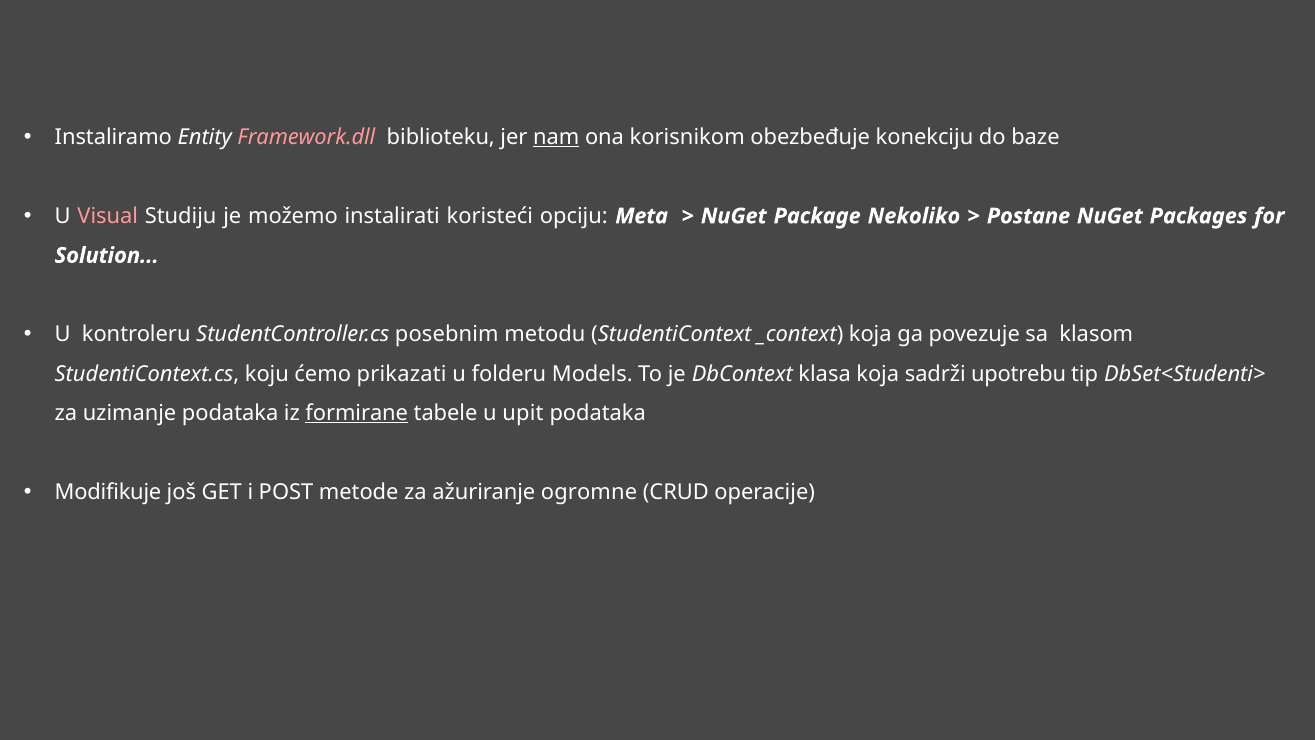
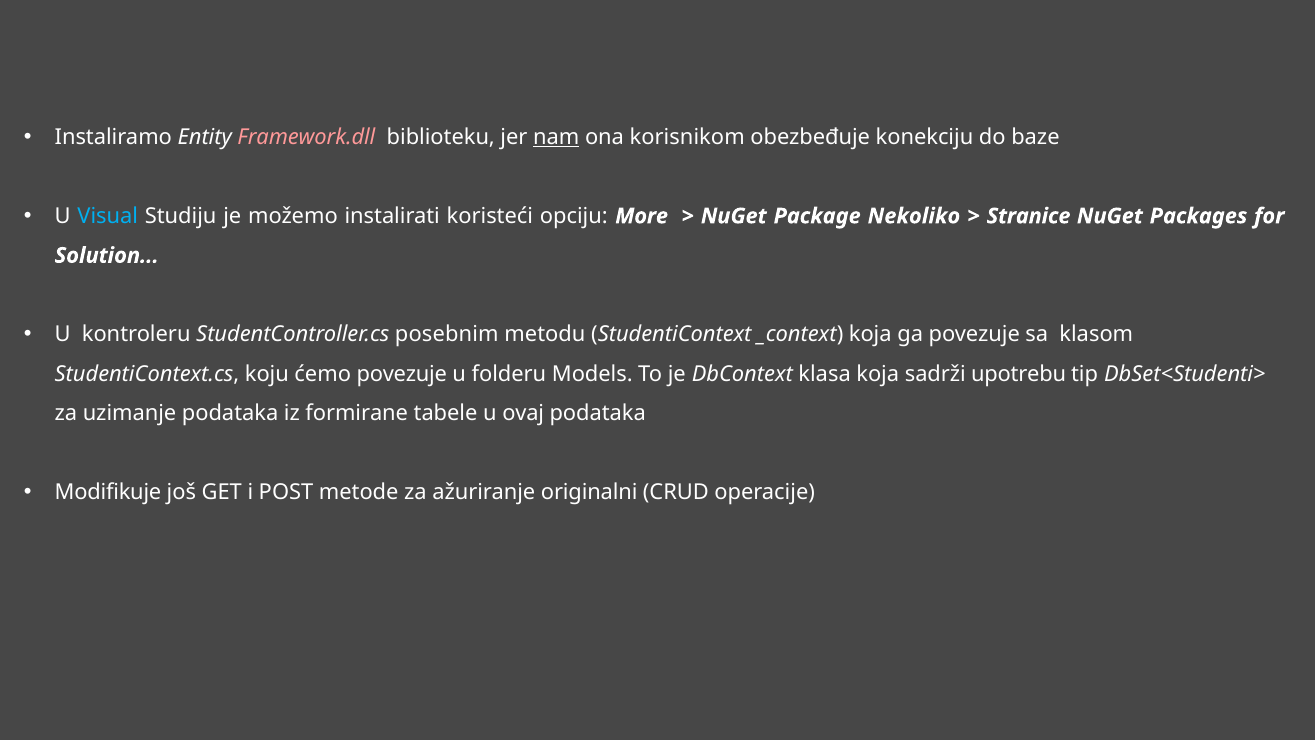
Visual colour: pink -> light blue (108, 216)
Meta: Meta -> More (642, 216)
Postane: Postane -> Stranice (1029, 216)
ćemo prikazati: prikazati -> povezuje (402, 374)
formirane underline: present -> none (357, 413)
upit: upit -> ovaj (523, 413)
ogromne: ogromne -> originalni (589, 492)
